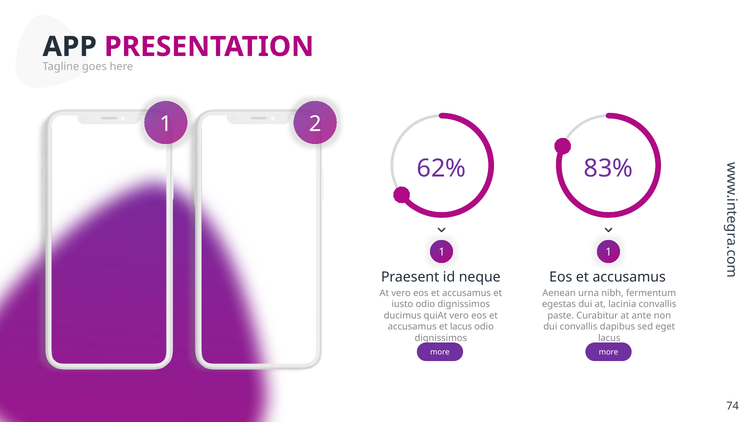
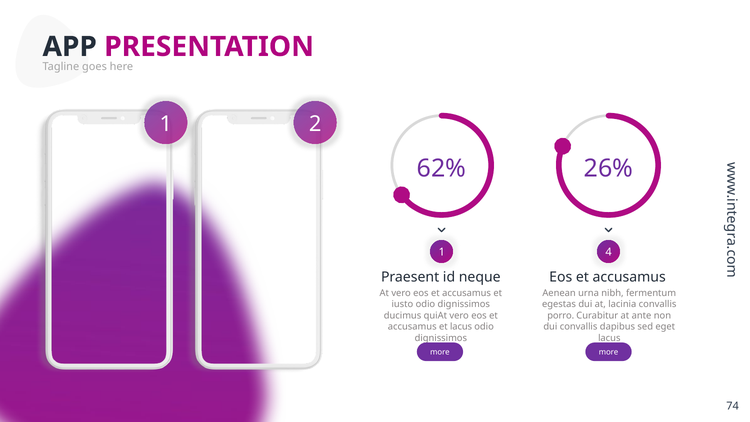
83%: 83% -> 26% (609, 169)
1 1: 1 -> 4 (609, 252)
paste: paste -> porro (561, 315)
